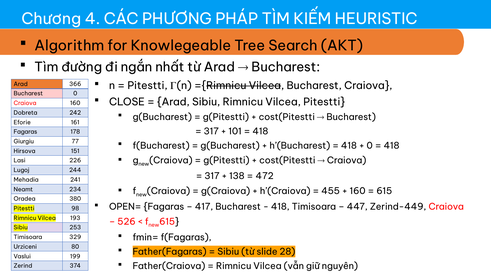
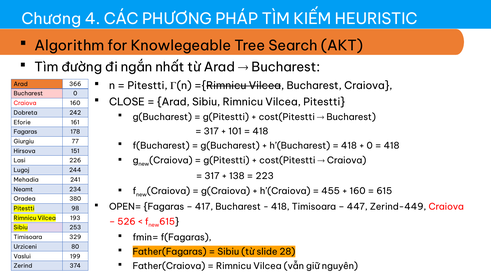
472: 472 -> 223 (265, 176)
